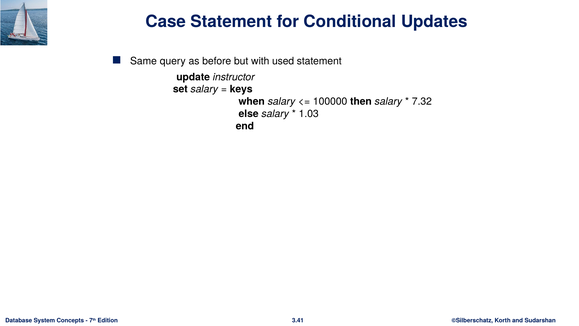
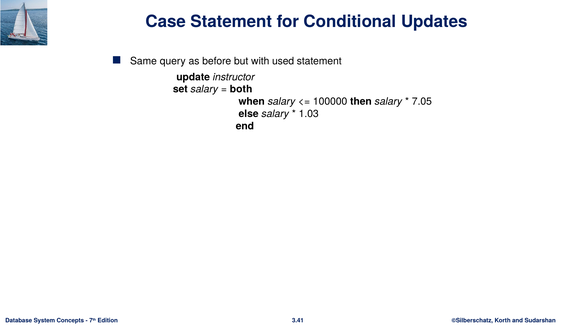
keys: keys -> both (241, 89)
7.32: 7.32 -> 7.05 (422, 102)
